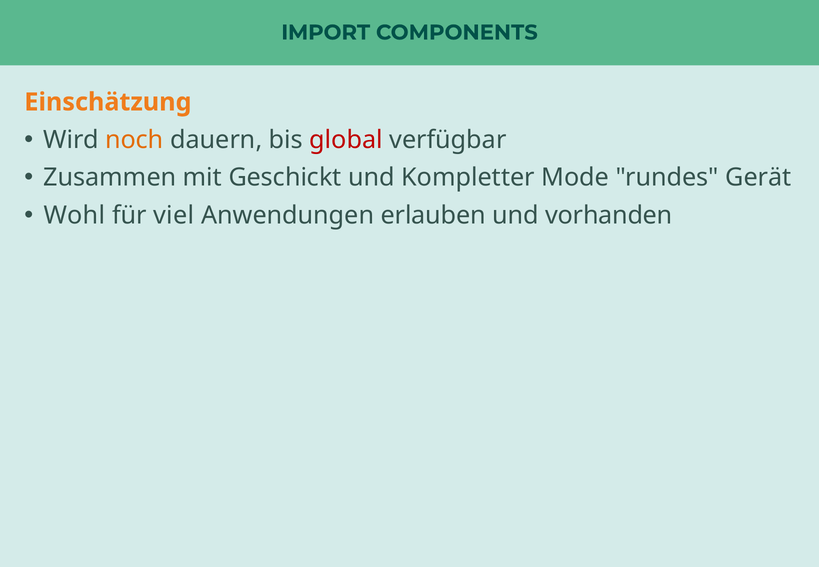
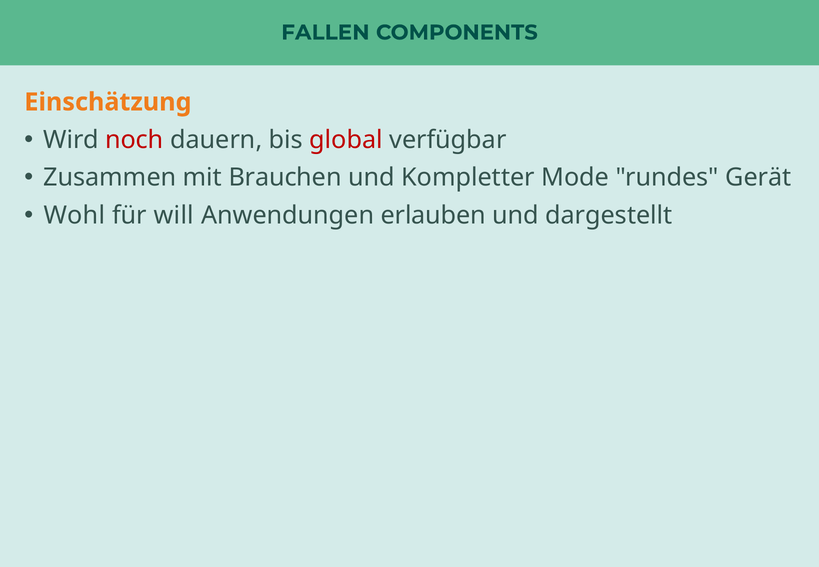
IMPORT: IMPORT -> FALLEN (325, 32)
noch colour: orange -> red (134, 140)
Geschickt: Geschickt -> Brauchen (285, 177)
viel: viel -> will (174, 215)
vorhanden: vorhanden -> dargestellt (609, 215)
